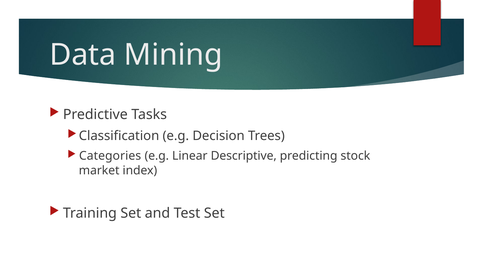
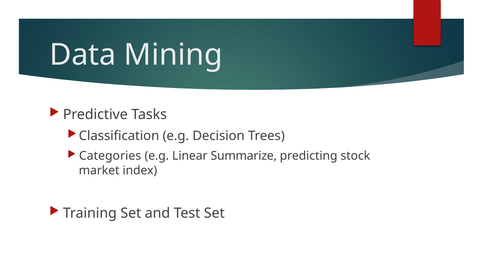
Descriptive: Descriptive -> Summarize (244, 156)
